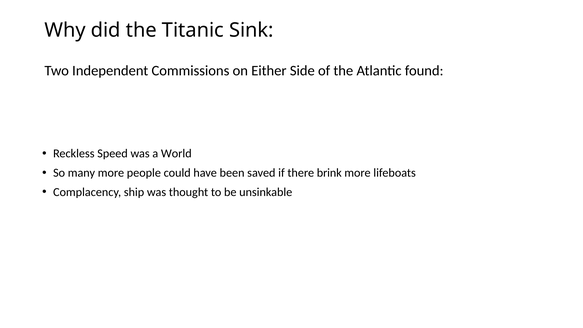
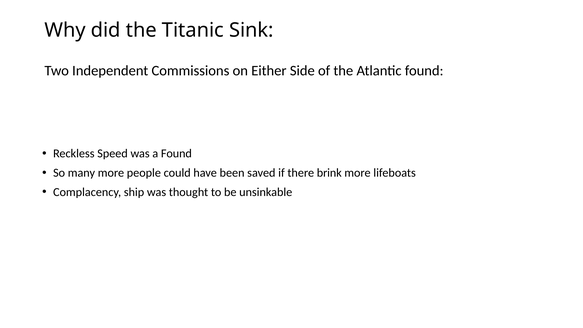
a World: World -> Found (176, 154)
